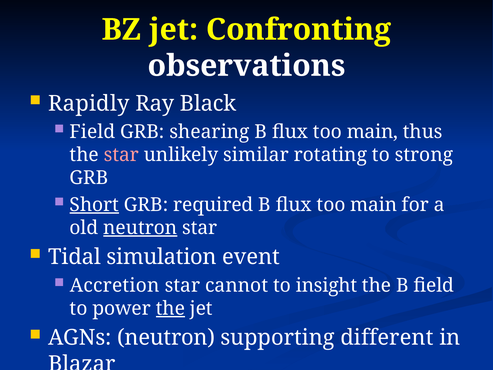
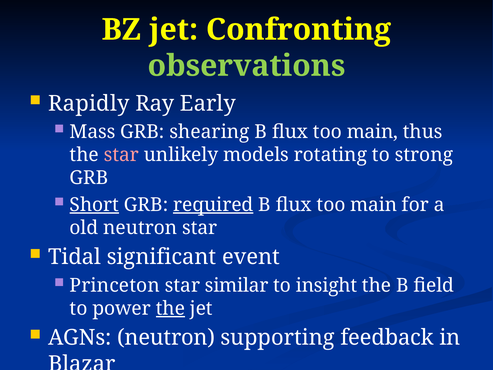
observations colour: white -> light green (246, 66)
Black: Black -> Early (208, 103)
Field: Field -> Mass (92, 132)
similar: similar -> models (256, 155)
required underline: none -> present (213, 205)
neutron underline: present -> none (140, 228)
simulation: simulation -> significant (162, 257)
Accretion: Accretion -> Princeton (115, 285)
cannot: cannot -> similar (237, 285)
different: different -> feedback (387, 337)
